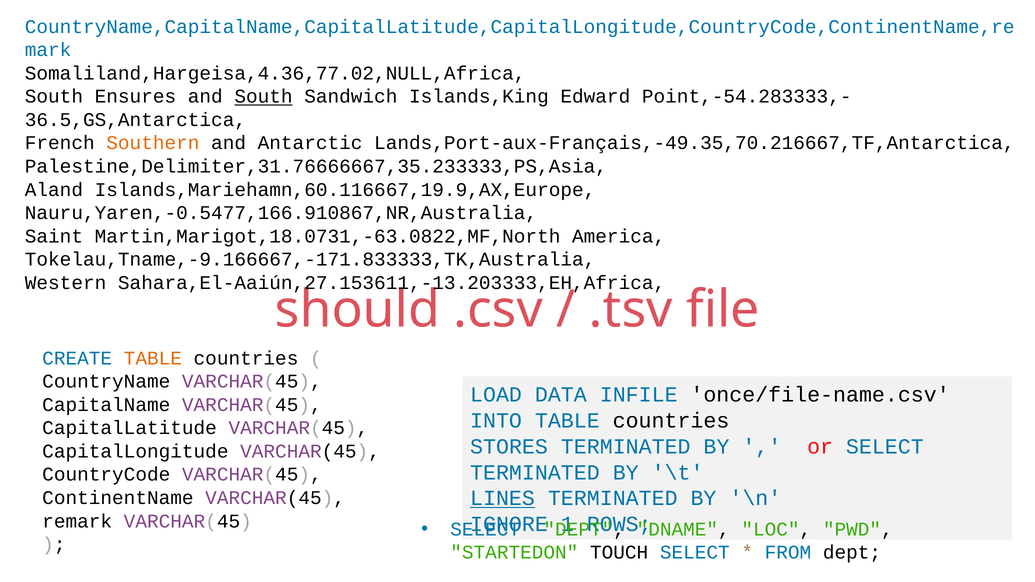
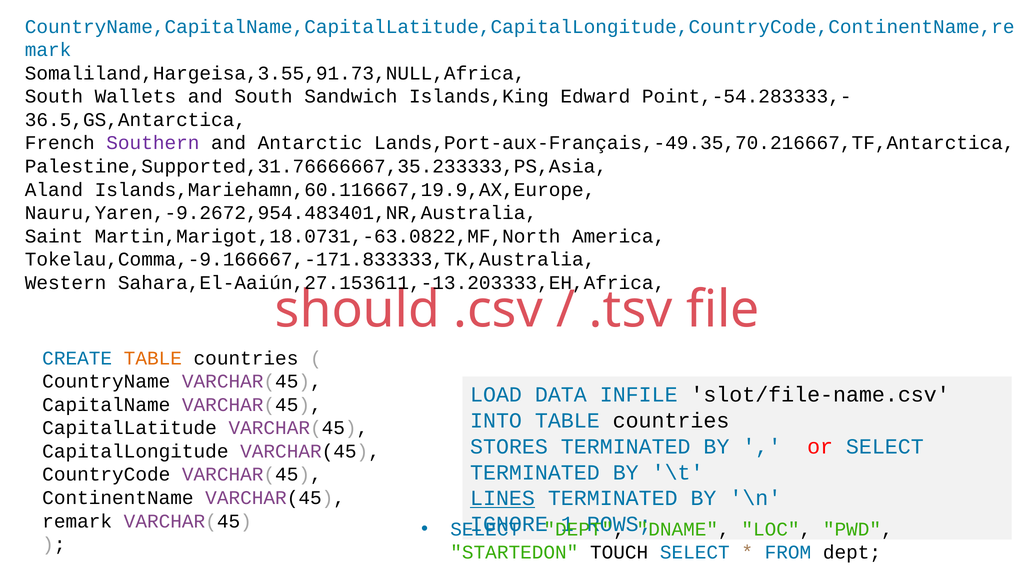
Somaliland,Hargeisa,4.36,77.02,NULL,Africa: Somaliland,Hargeisa,4.36,77.02,NULL,Africa -> Somaliland,Hargeisa,3.55,91.73,NULL,Africa (275, 73)
Ensures: Ensures -> Wallets (135, 97)
South underline: present -> none (264, 97)
Southern colour: orange -> purple (153, 143)
Palestine,Delimiter,31.76666667,35.233333,PS,Asia: Palestine,Delimiter,31.76666667,35.233333,PS,Asia -> Palestine,Supported,31.76666667,35.233333,PS,Asia (316, 166)
Nauru,Yaren,-0.5477,166.910867,NR,Australia: Nauru,Yaren,-0.5477,166.910867,NR,Australia -> Nauru,Yaren,-9.2672,954.483401,NR,Australia (281, 213)
Tokelau,Tname,-9.166667,-171.833333,TK,Australia: Tokelau,Tname,-9.166667,-171.833333,TK,Australia -> Tokelau,Comma,-9.166667,-171.833333,TK,Australia (310, 260)
once/file-name.csv: once/file-name.csv -> slot/file-name.csv (820, 395)
